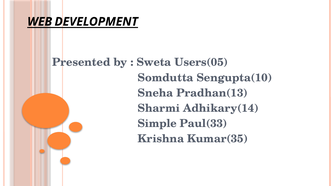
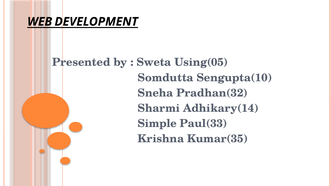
Users(05: Users(05 -> Using(05 (201, 62)
Pradhan(13: Pradhan(13 -> Pradhan(32 (212, 93)
